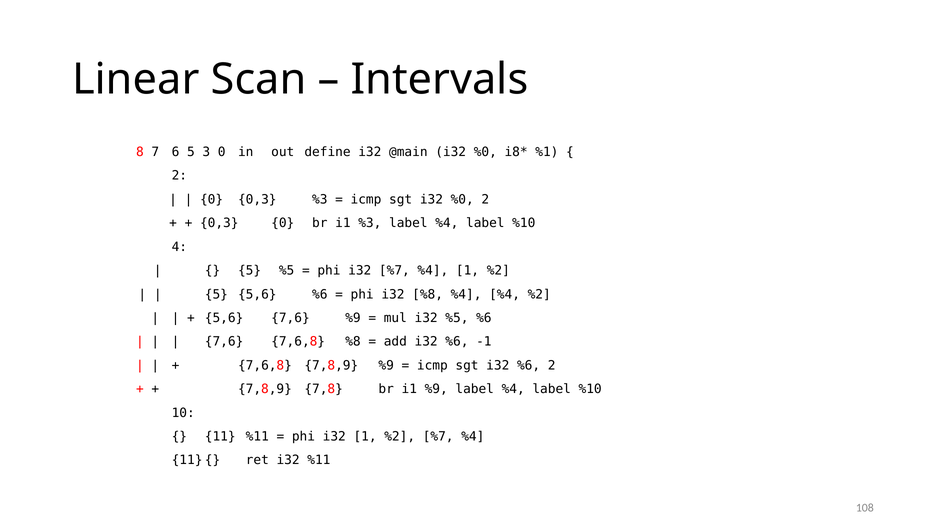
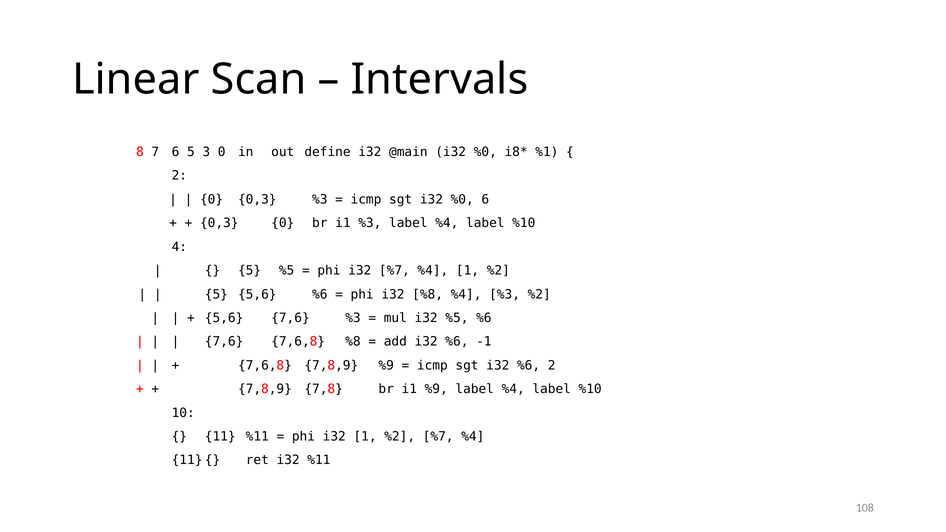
%0 2: 2 -> 6 (485, 199)
%4 %4: %4 -> %3 (505, 294)
7,6 %9: %9 -> %3 (353, 318)
